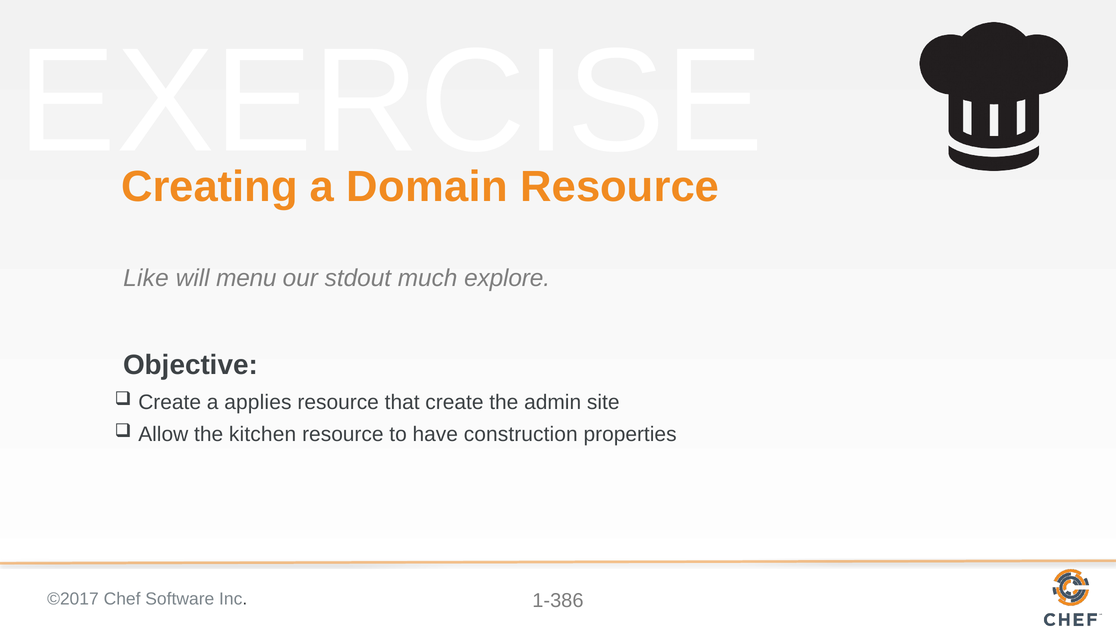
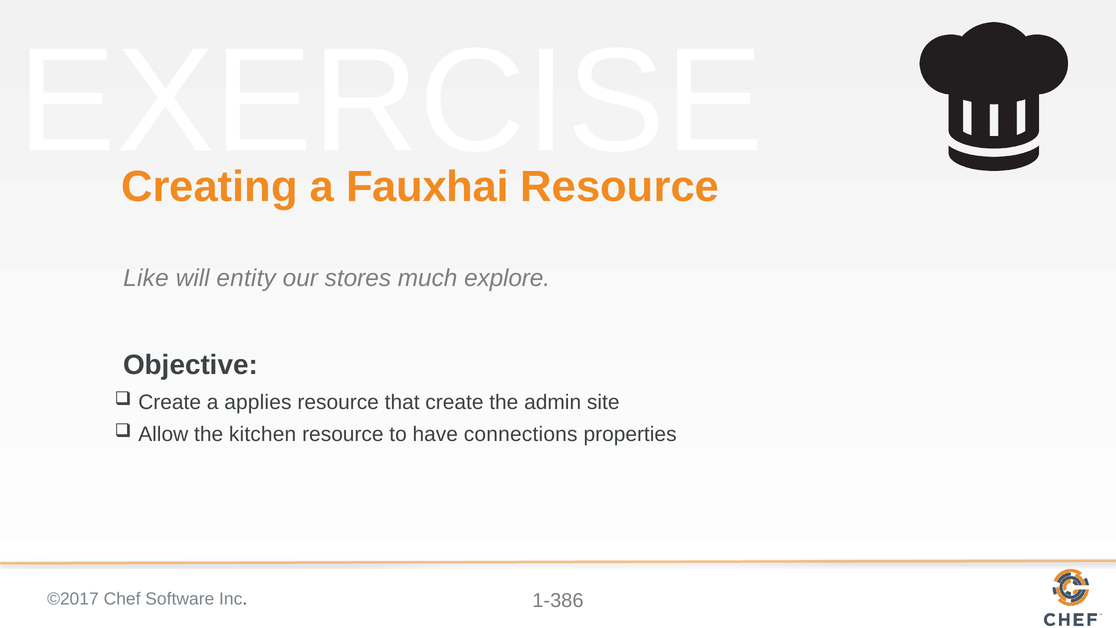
Domain: Domain -> Fauxhai (427, 187)
menu: menu -> entity (246, 278)
stdout: stdout -> stores (358, 278)
construction: construction -> connections (521, 434)
